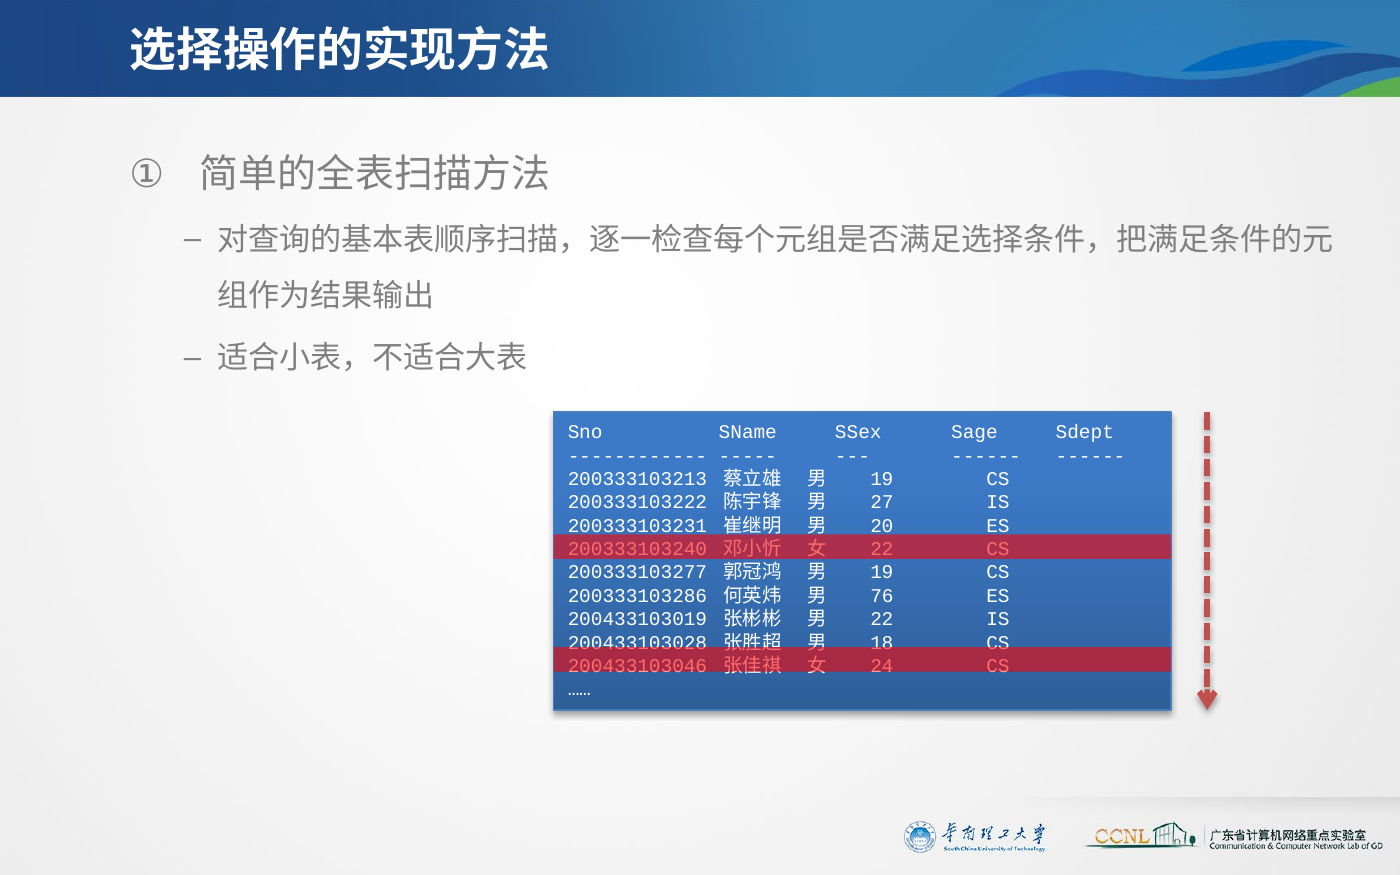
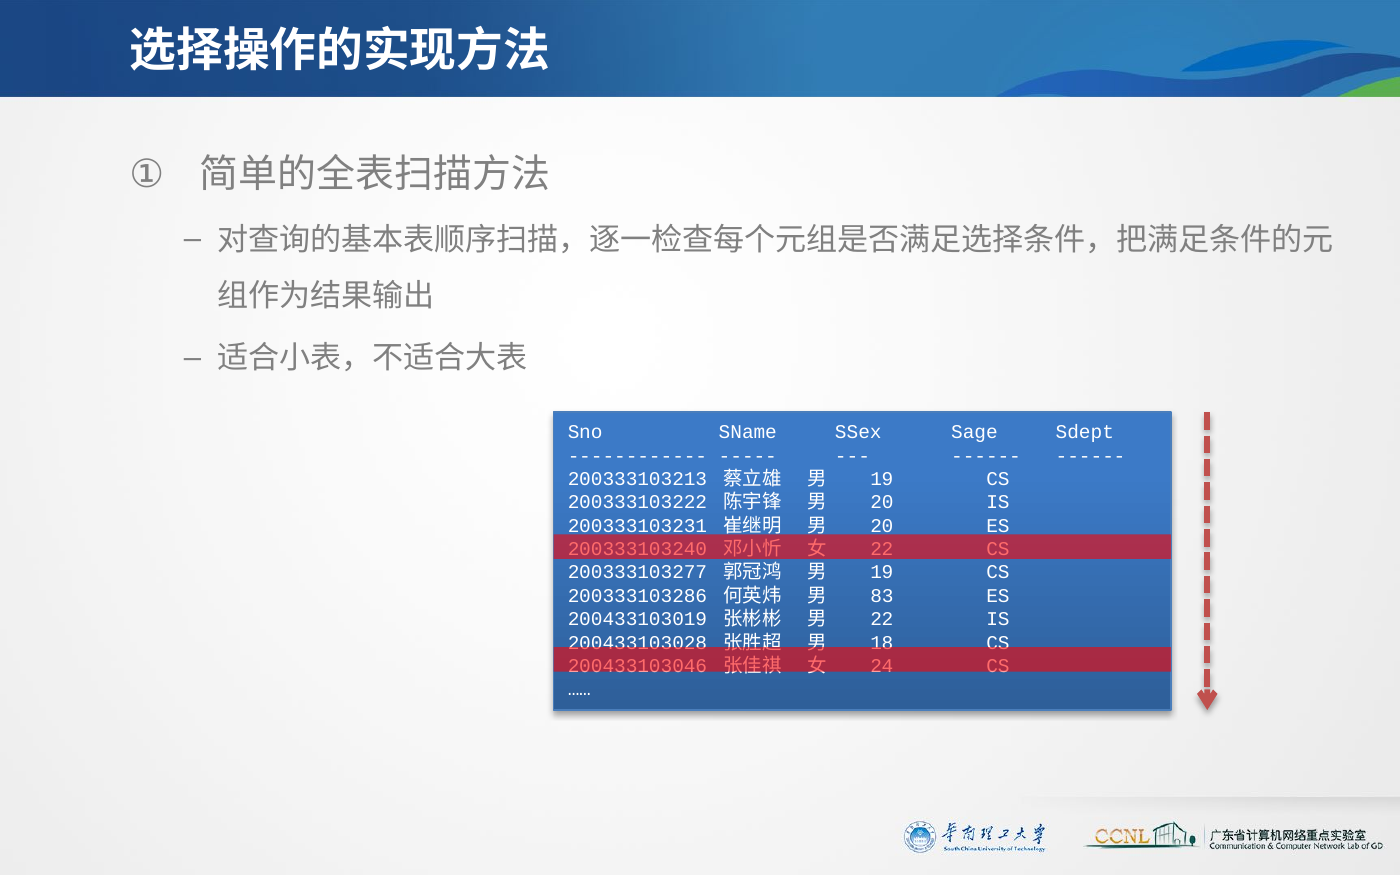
27: 27 -> 20 (882, 502)
76: 76 -> 83 (882, 596)
